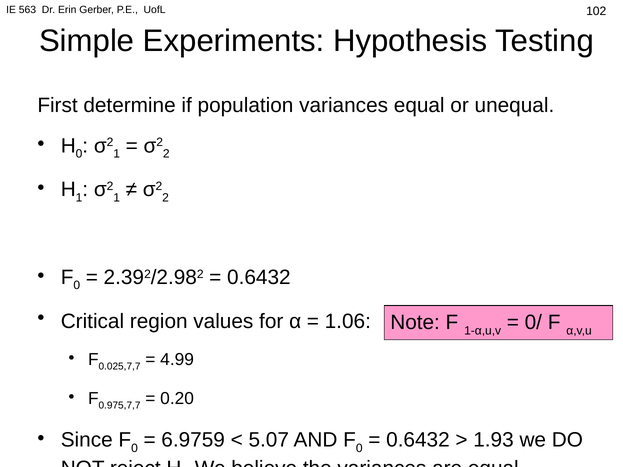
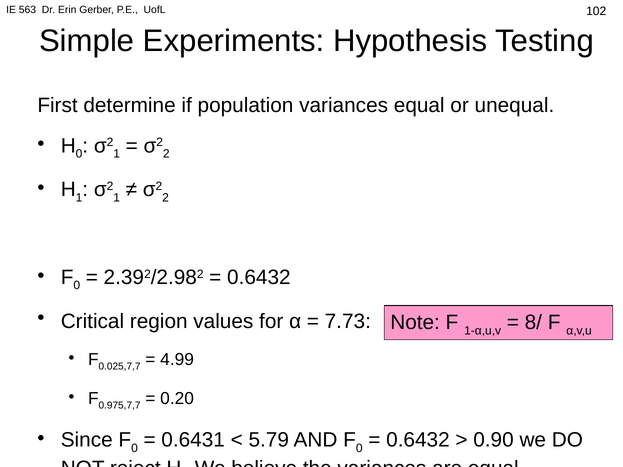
1.06: 1.06 -> 7.73 (348, 321)
0/: 0/ -> 8/ (533, 323)
6.9759: 6.9759 -> 0.6431 (193, 440)
5.07: 5.07 -> 5.79 (269, 440)
1.93: 1.93 -> 0.90 (494, 440)
